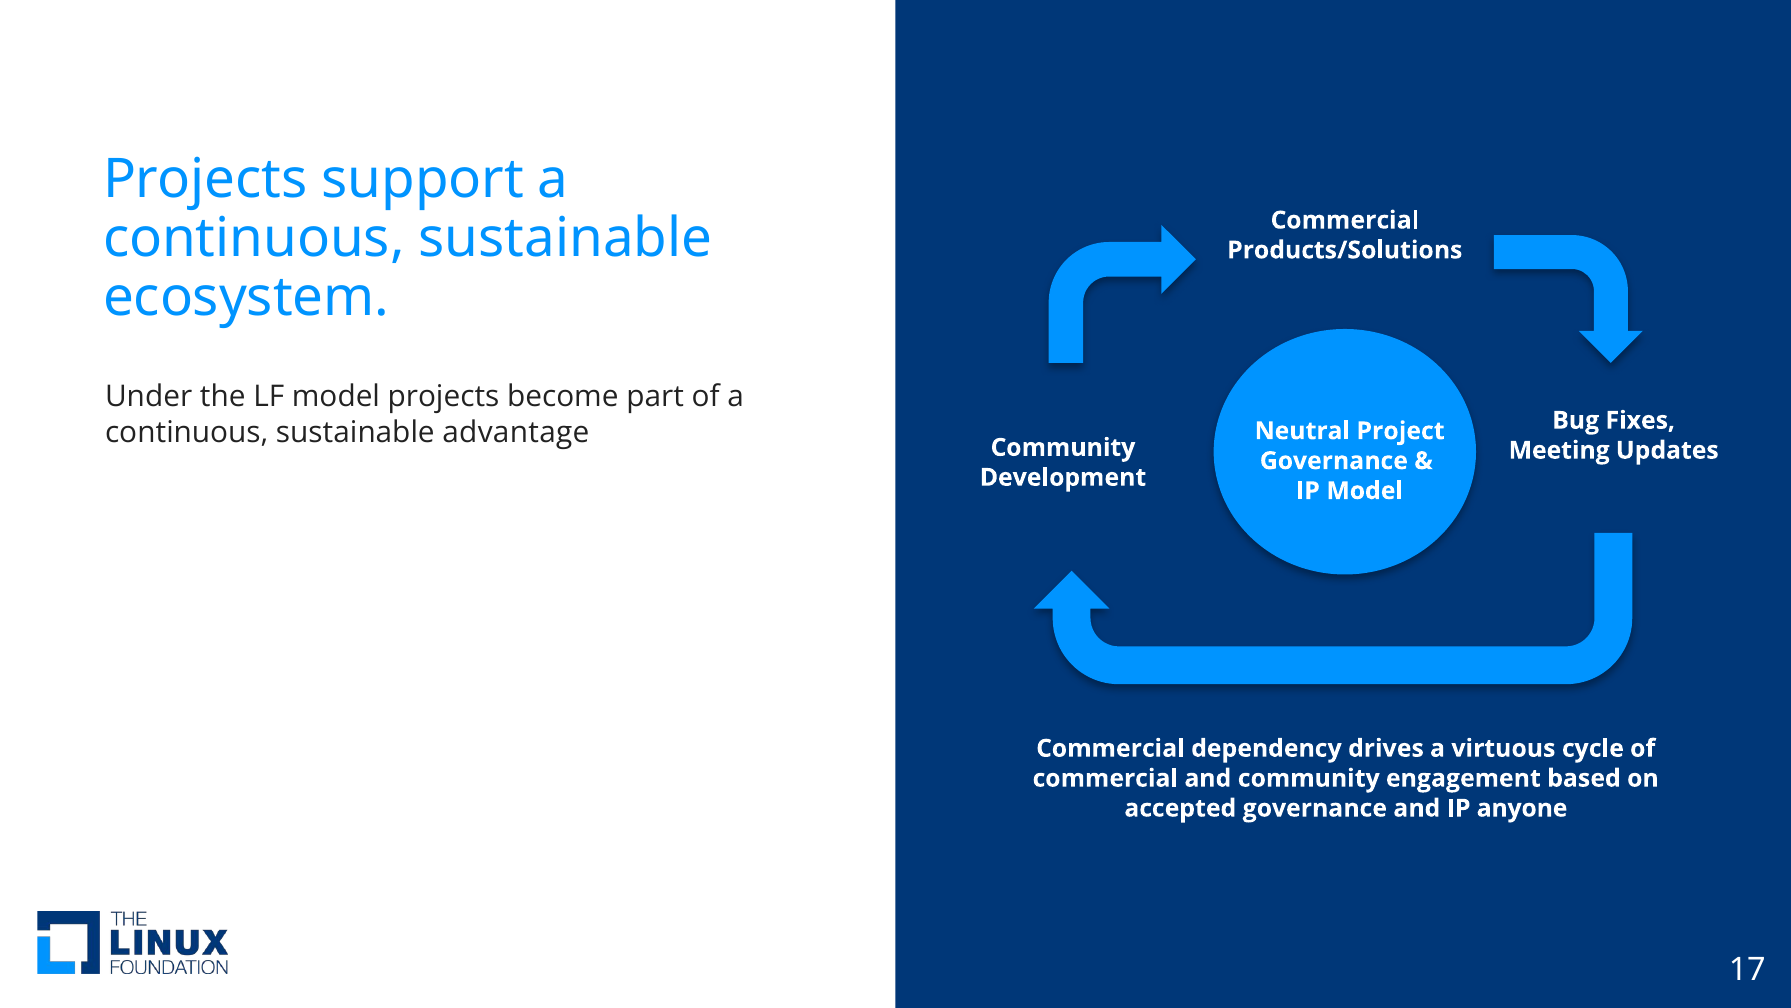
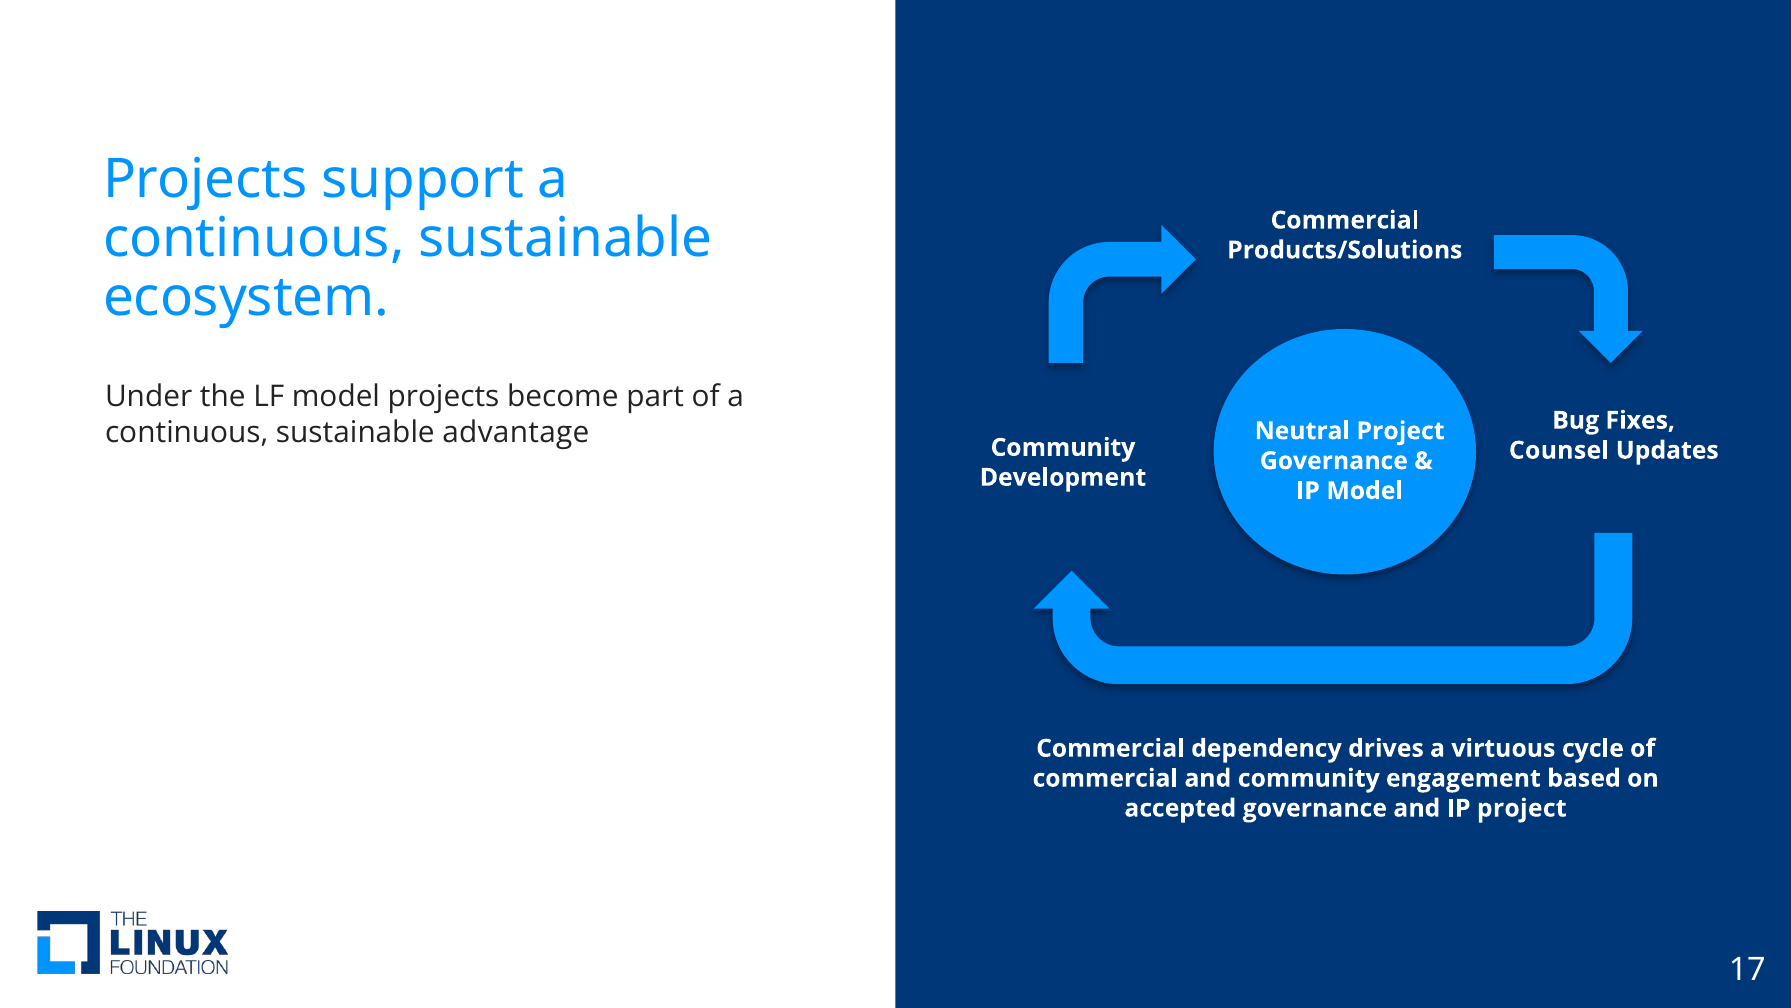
Meeting: Meeting -> Counsel (1559, 450)
IP anyone: anyone -> project (1522, 808)
